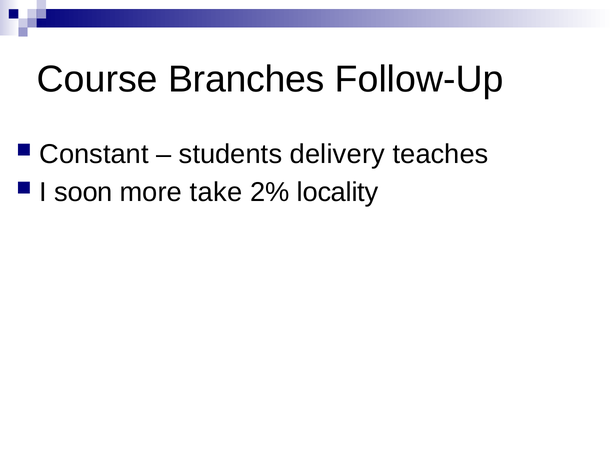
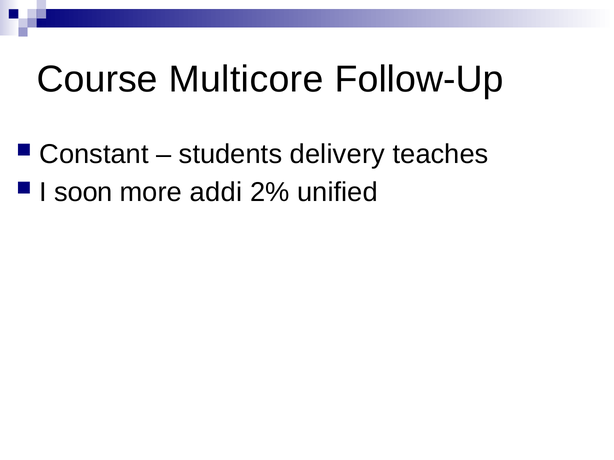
Branches: Branches -> Multicore (246, 79)
take: take -> addi (216, 193)
locality: locality -> unified (337, 193)
